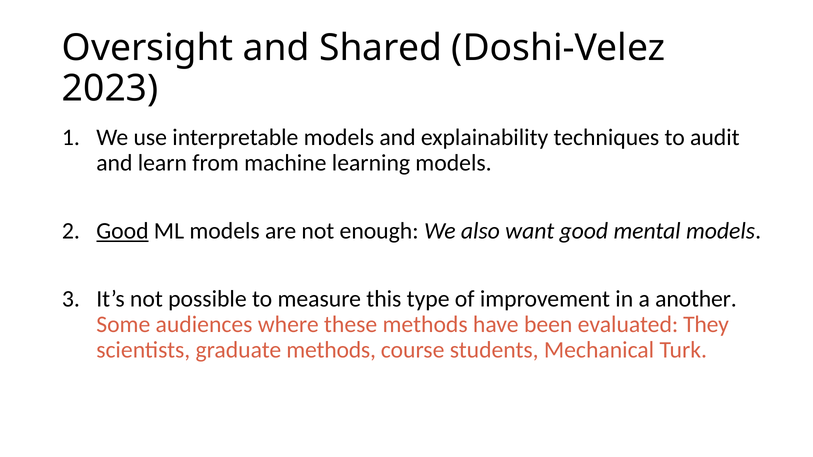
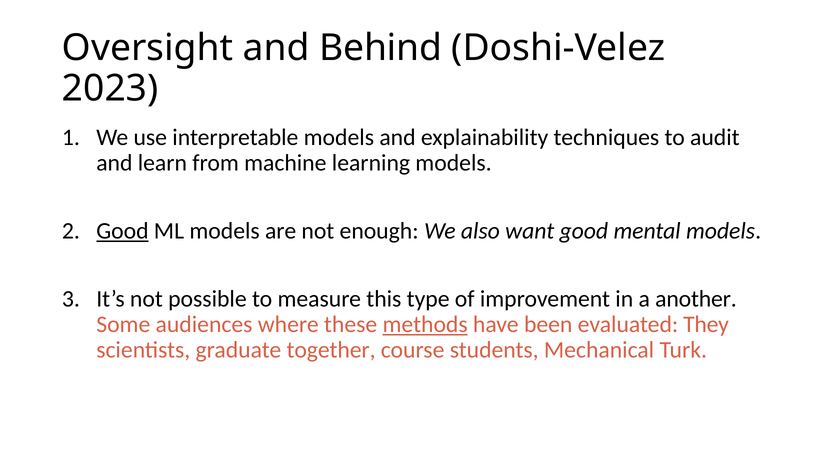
Shared: Shared -> Behind (381, 48)
methods underline: none -> present (425, 325)
graduate methods: methods -> together (331, 350)
